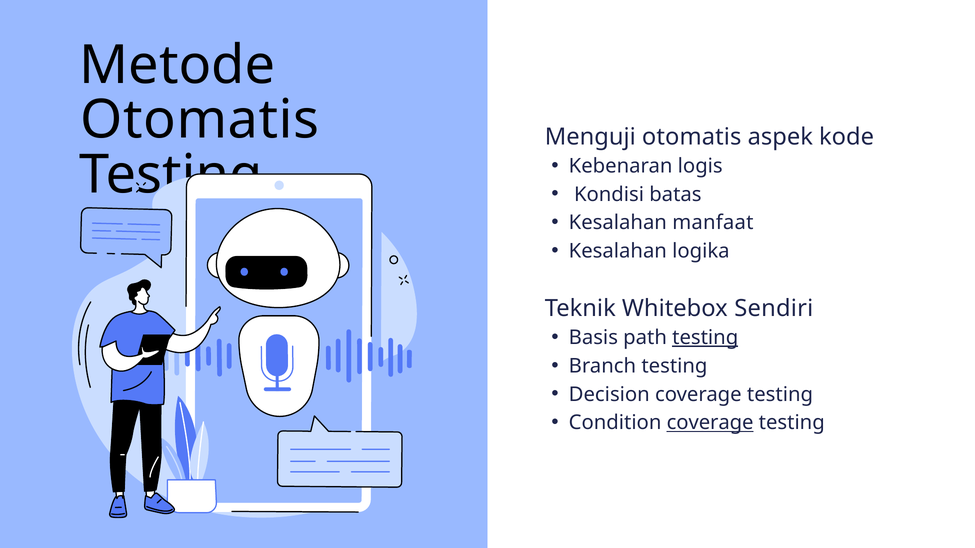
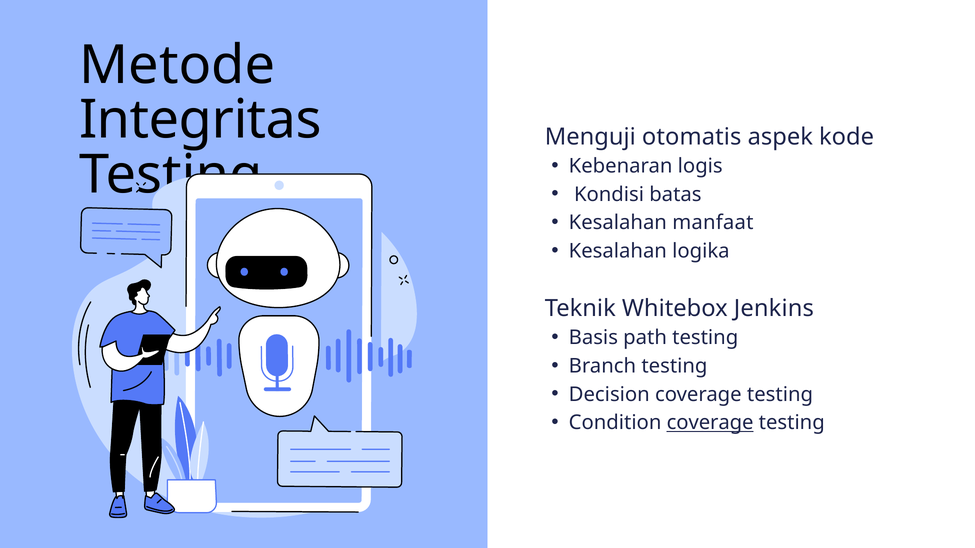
Otomatis: Otomatis -> Integritas (200, 120)
Sendiri: Sendiri -> Jenkins (774, 309)
testing underline: present -> none (705, 338)
